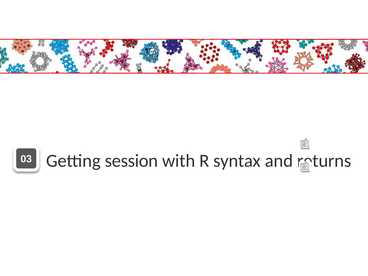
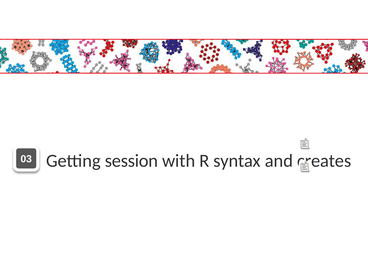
returns: returns -> creates (324, 161)
